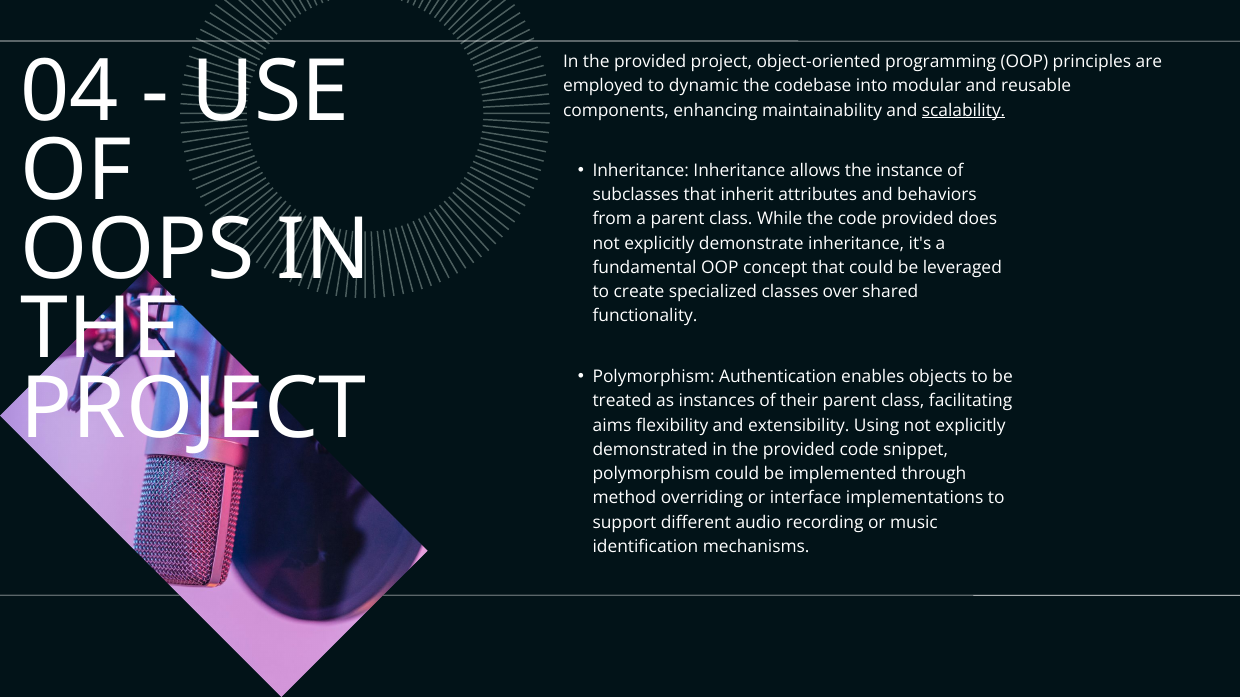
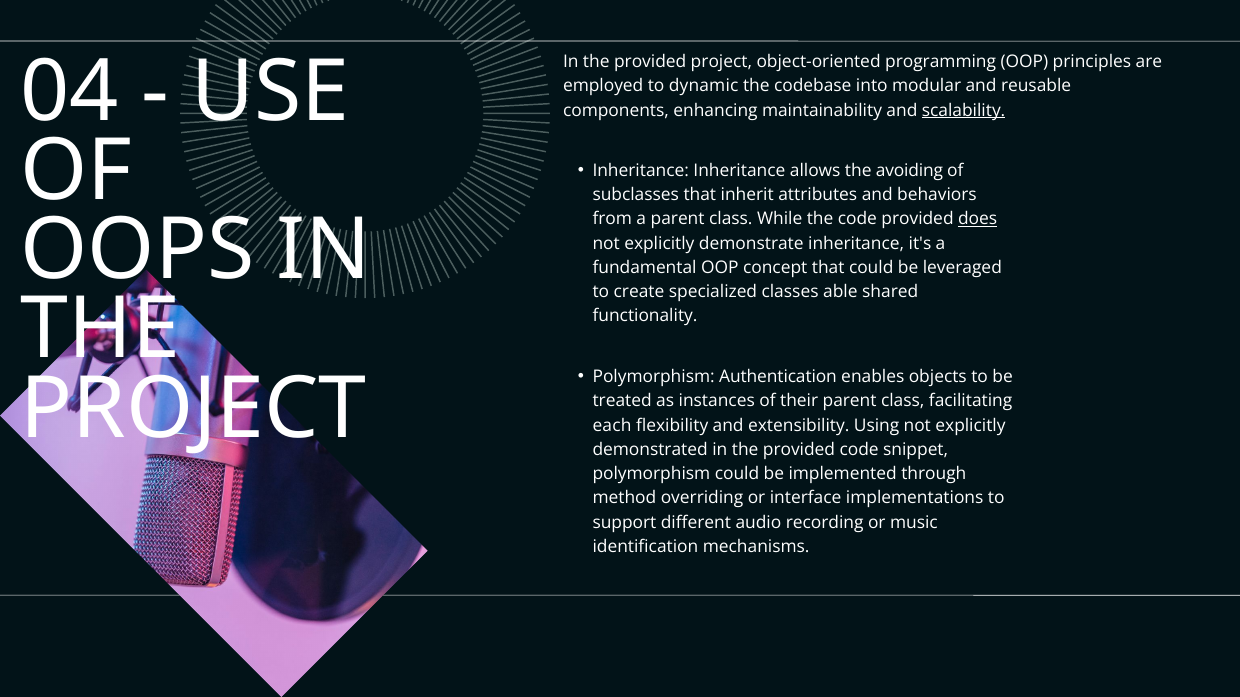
instance: instance -> avoiding (909, 171)
does underline: none -> present (978, 219)
over: over -> able (840, 292)
aims: aims -> each (612, 426)
